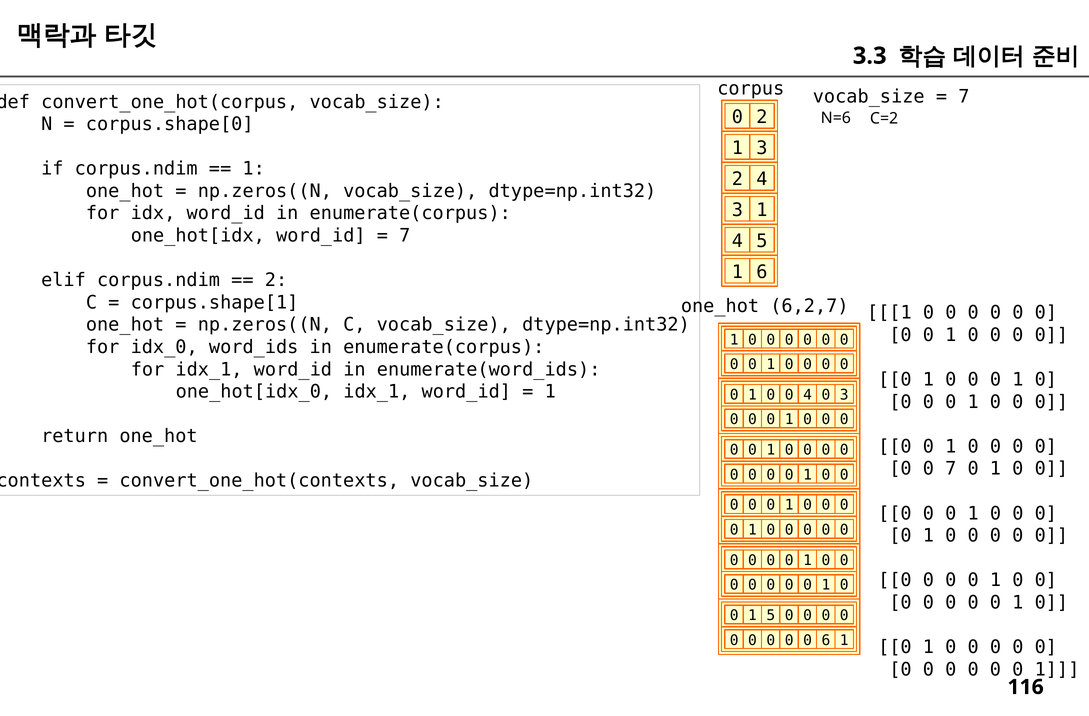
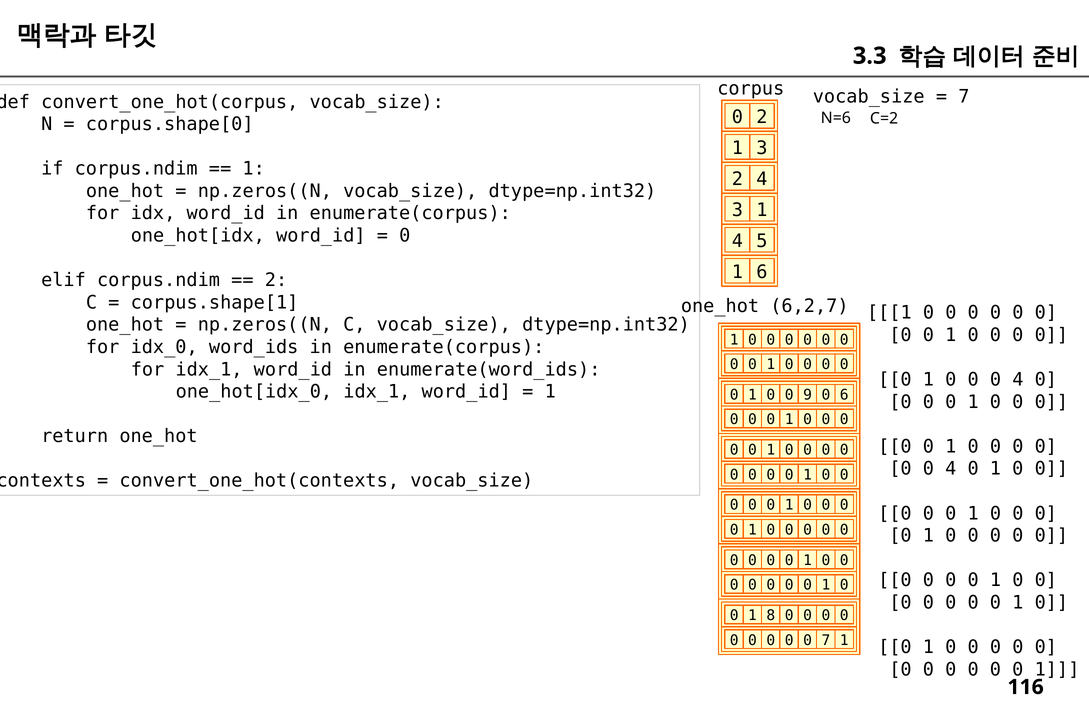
7: 7 -> 0 (405, 235)
1: 1 -> 4 (1018, 379)
0 4: 4 -> 9 (808, 394)
0 3: 3 -> 6 (844, 394)
7: 7 -> 4 (951, 468)
1 5: 5 -> 8 (771, 615)
0 6: 6 -> 7 (826, 640)
